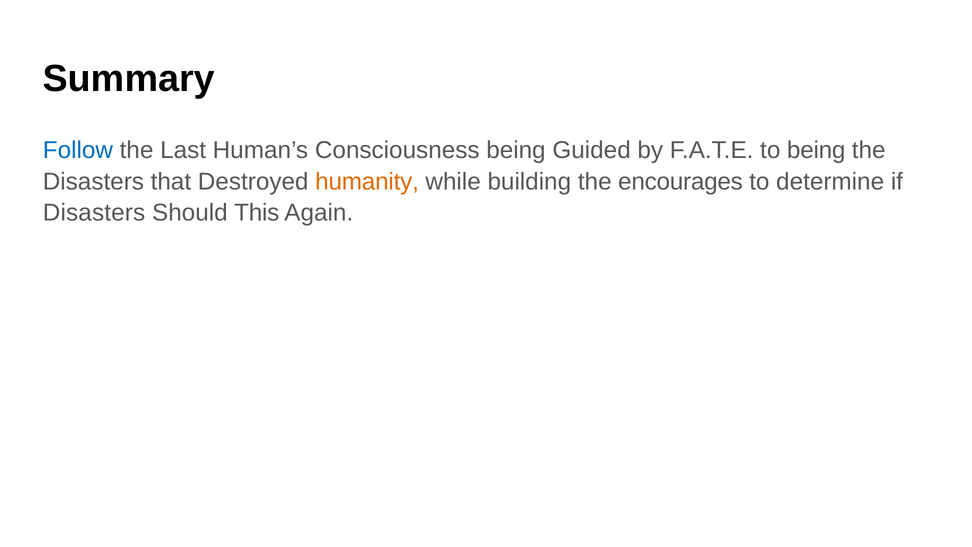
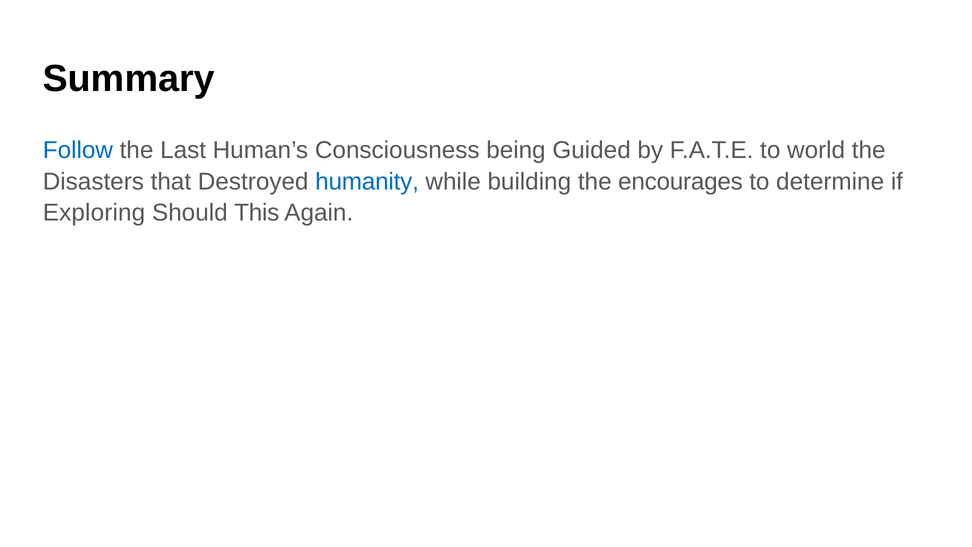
to being: being -> world (816, 150)
humanity colour: orange -> blue (367, 182)
Disasters: Disasters -> Exploring (94, 213)
